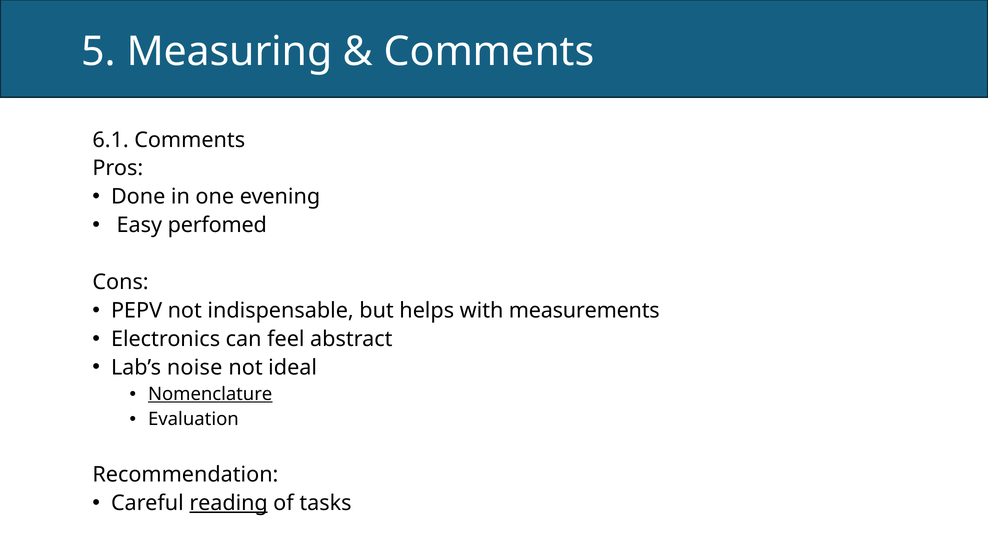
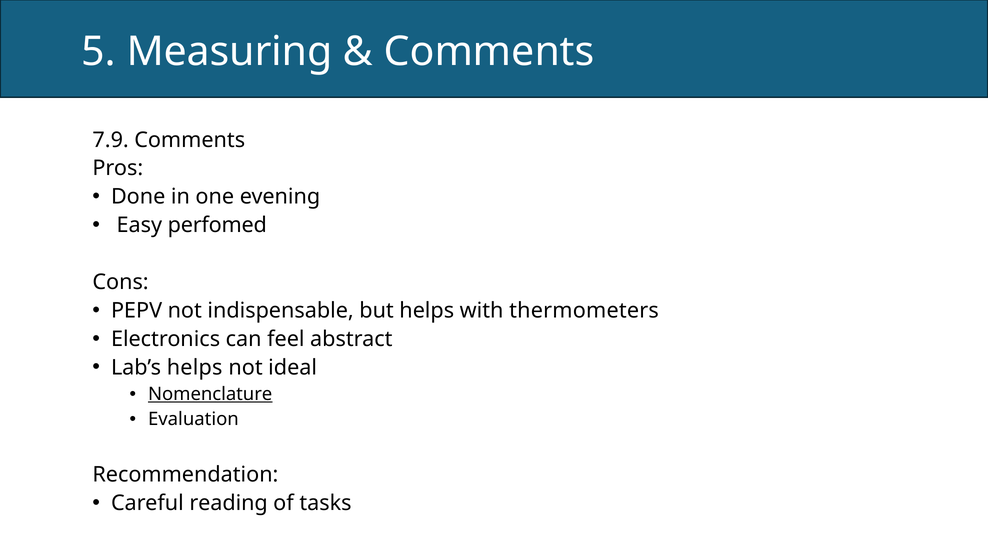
6.1: 6.1 -> 7.9 (111, 140)
measurements: measurements -> thermometers (584, 311)
Lab’s noise: noise -> helps (195, 368)
reading underline: present -> none (229, 504)
